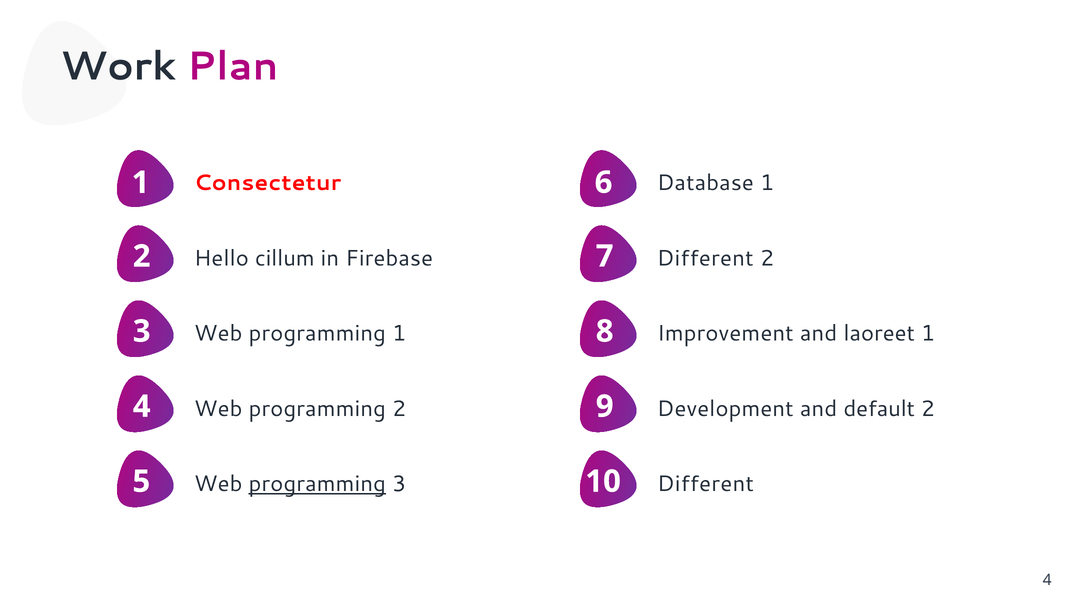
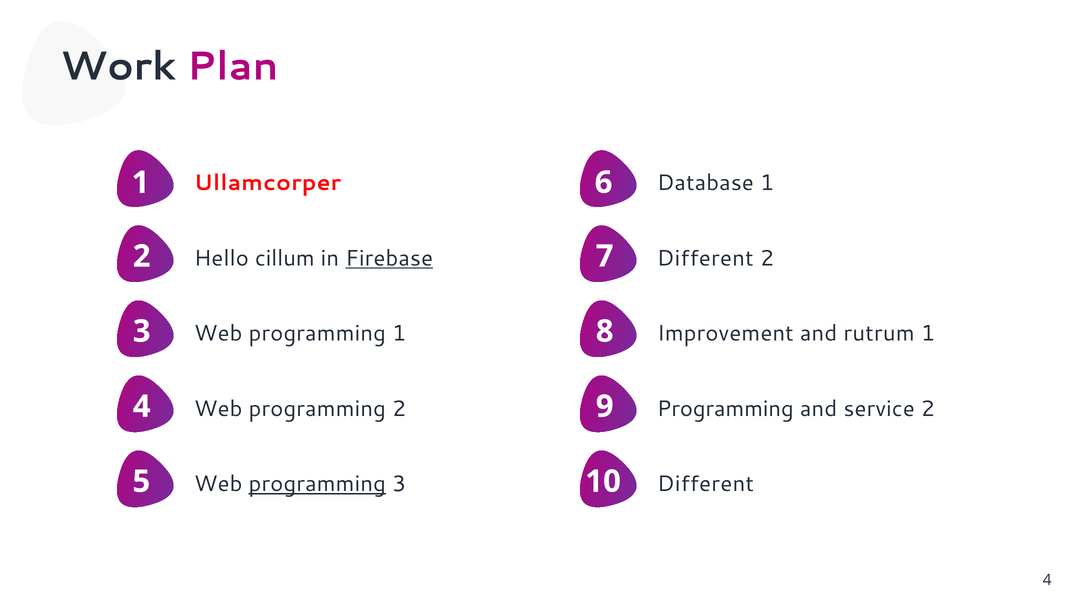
Consectetur: Consectetur -> Ullamcorper (267, 183)
Firebase underline: none -> present (389, 258)
laoreet: laoreet -> rutrum (879, 334)
Development: Development -> Programming (725, 409)
default: default -> service (879, 409)
